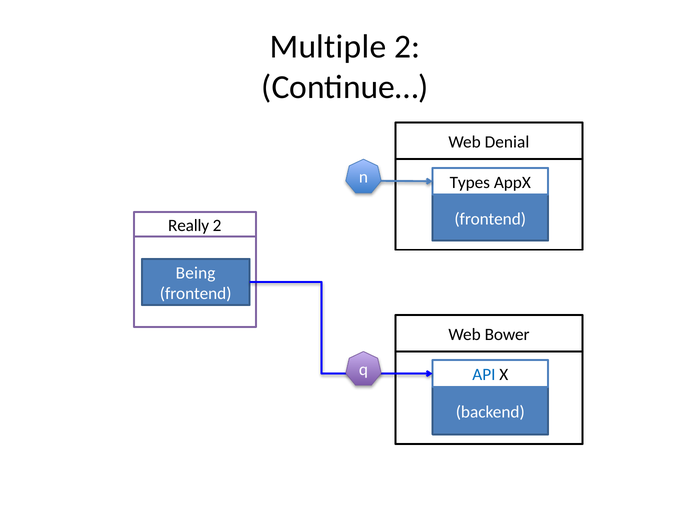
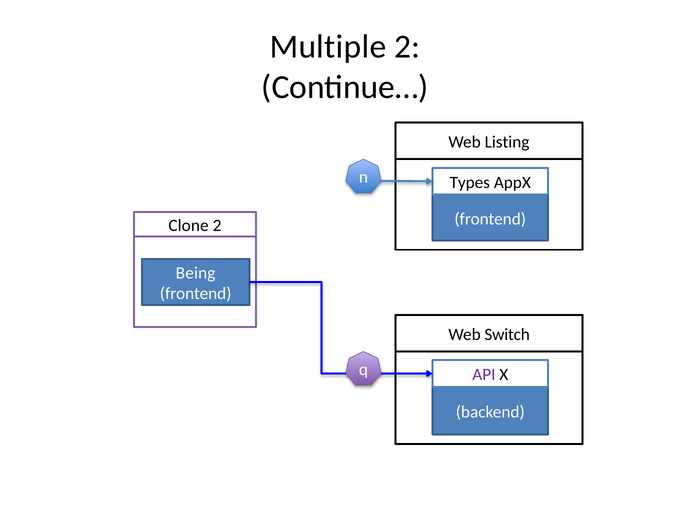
Denial: Denial -> Listing (507, 142)
Really: Really -> Clone (189, 225)
Bower: Bower -> Switch (507, 334)
API colour: blue -> purple (484, 374)
